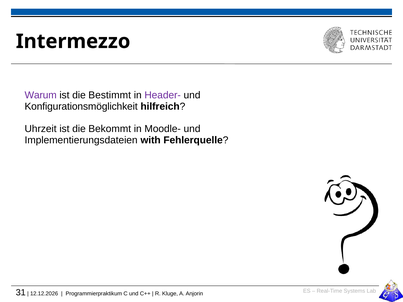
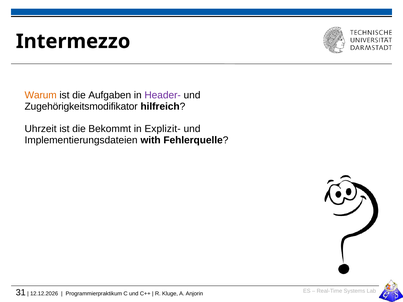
Warum colour: purple -> orange (41, 95)
Bestimmt: Bestimmt -> Aufgaben (110, 95)
Konfigurationsmöglichkeit: Konfigurationsmöglichkeit -> Zugehörigkeitsmodifikator (81, 106)
Moodle-: Moodle- -> Explizit- (163, 129)
